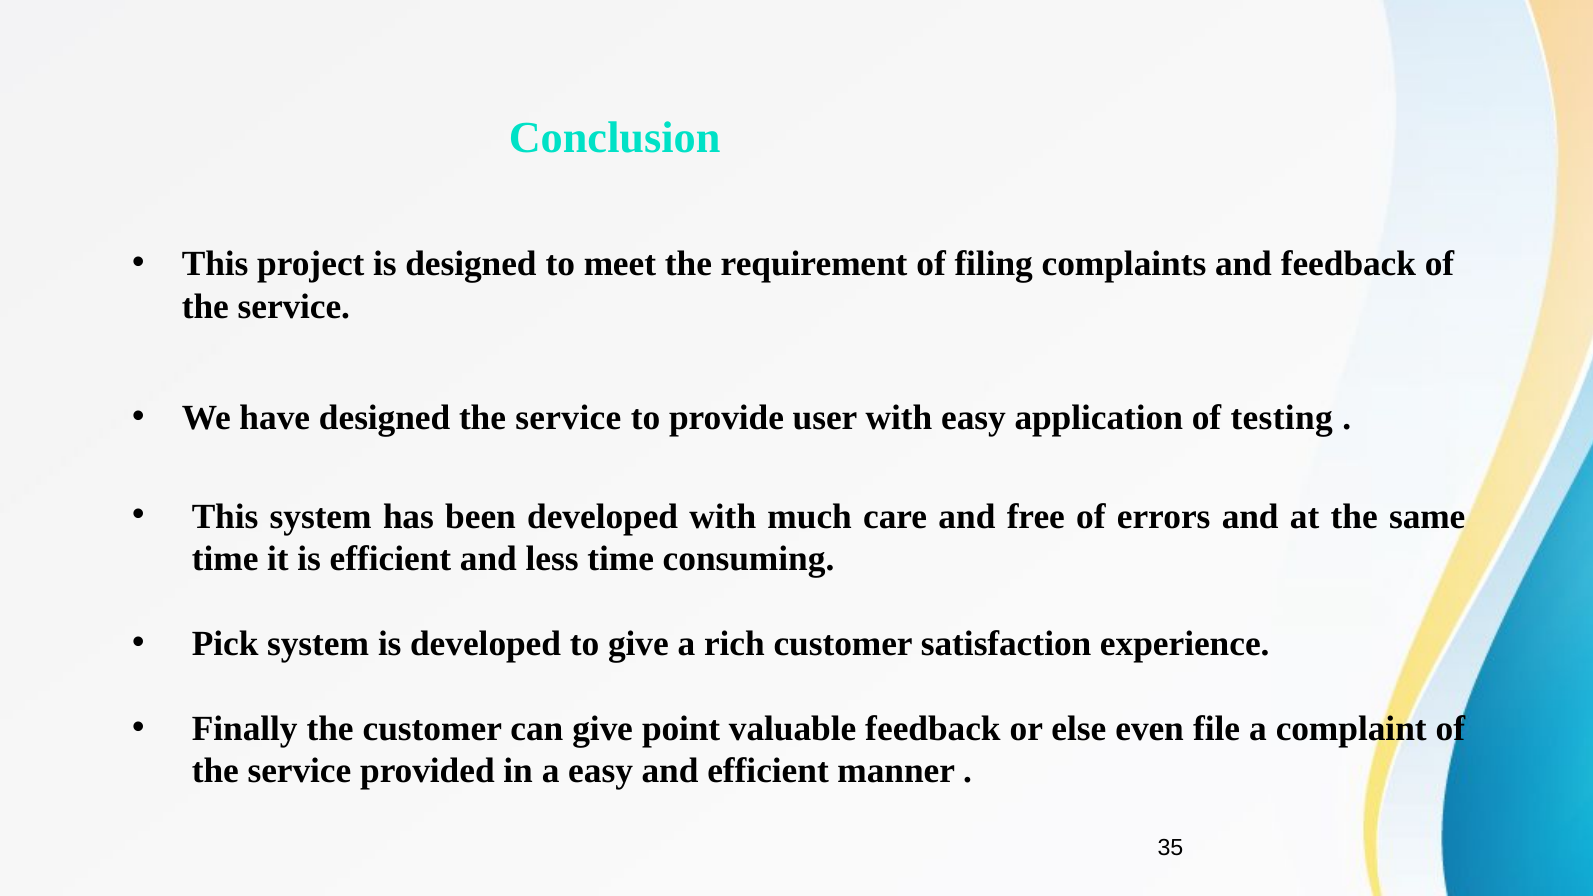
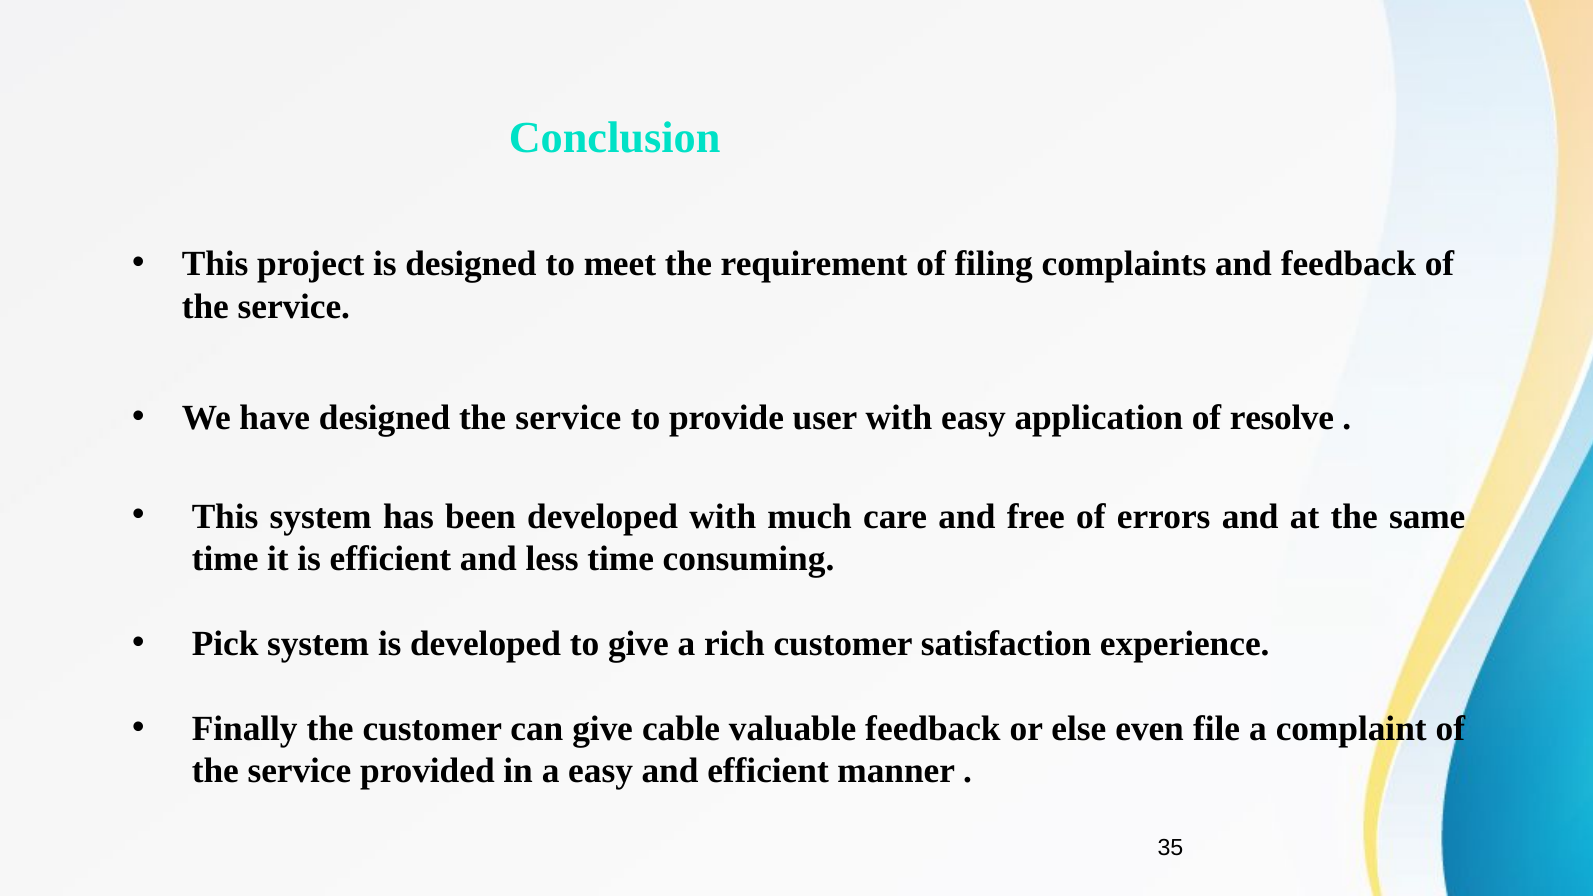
testing: testing -> resolve (1282, 418)
point: point -> cable (681, 729)
